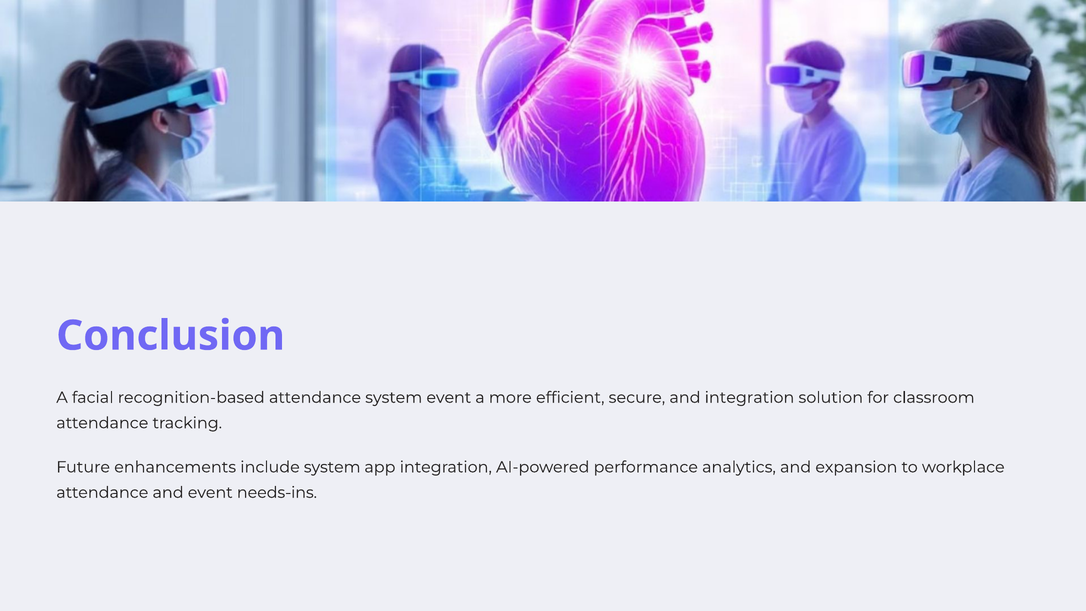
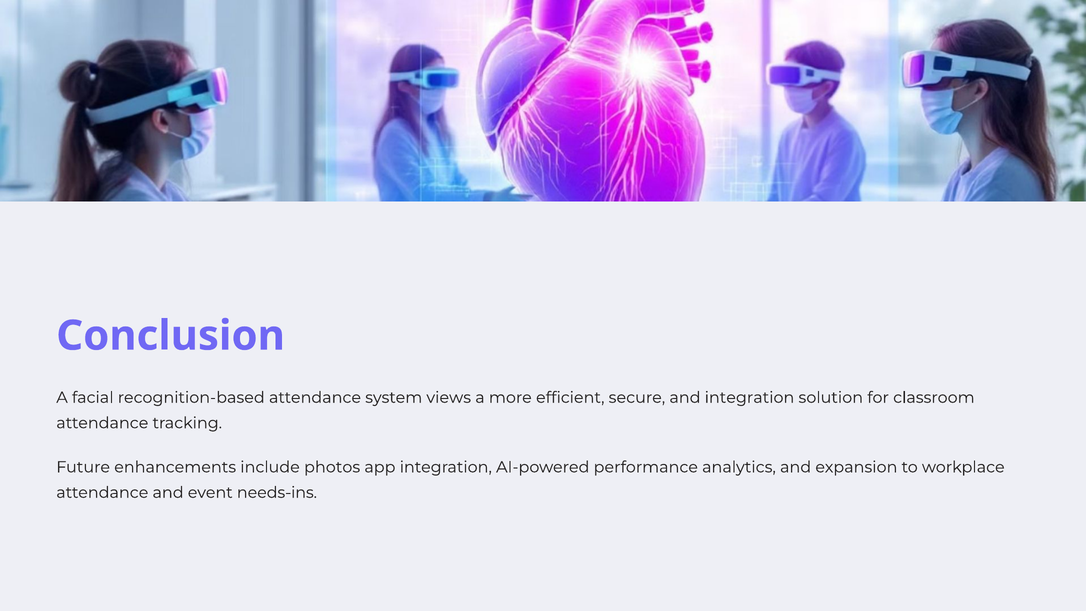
system event: event -> views (449, 397)
include system: system -> photos (332, 467)
